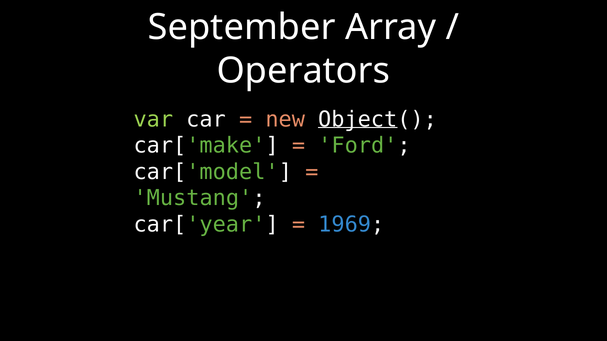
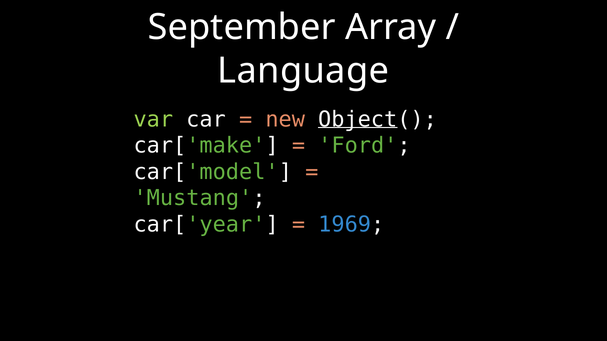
Operators: Operators -> Language (303, 71)
